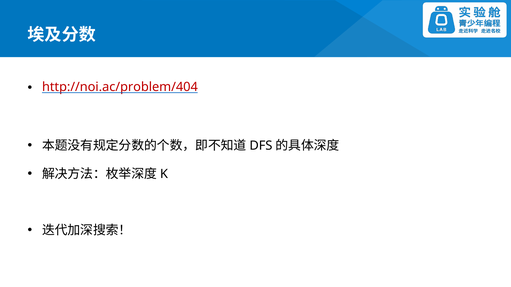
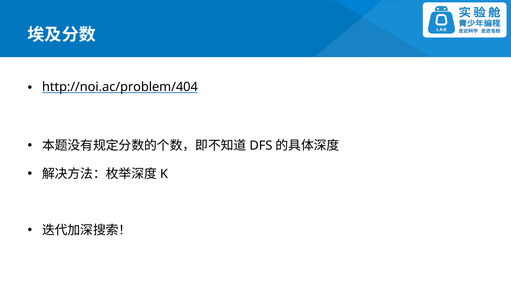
http://noi.ac/problem/404 colour: red -> black (120, 87)
